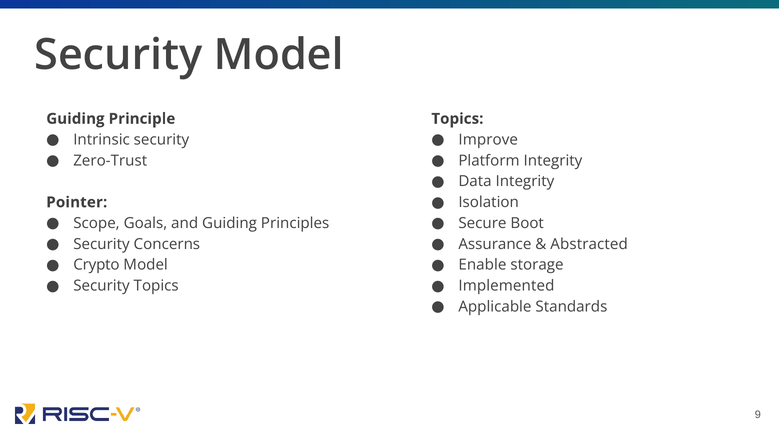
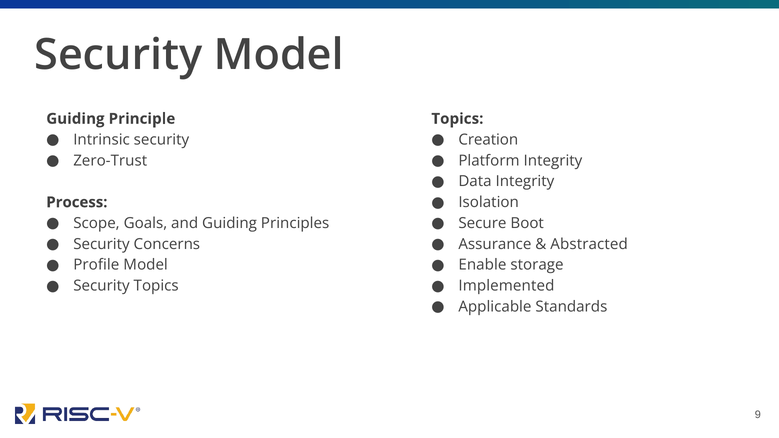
Improve: Improve -> Creation (488, 140)
Pointer: Pointer -> Process (77, 202)
Crypto: Crypto -> Profile (96, 265)
